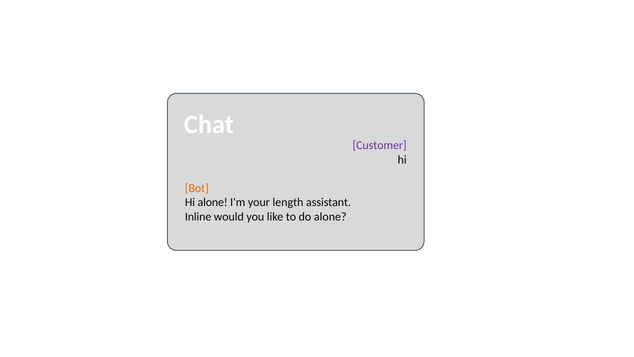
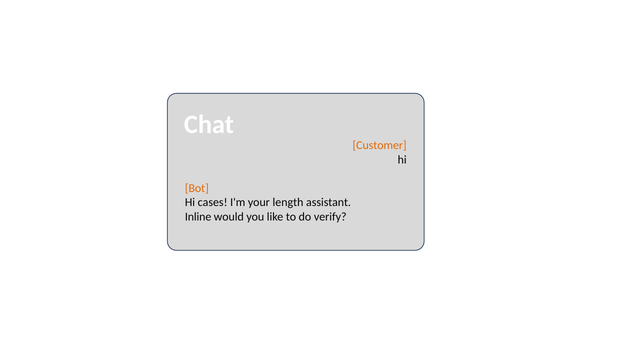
Customer colour: purple -> orange (380, 145)
Hi alone: alone -> cases (213, 202)
do alone: alone -> verify (330, 217)
